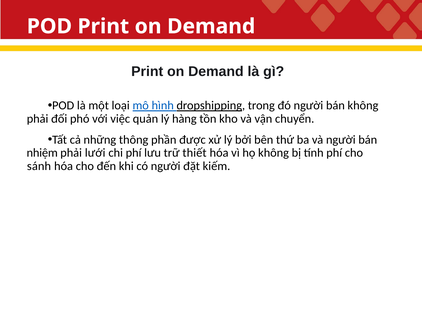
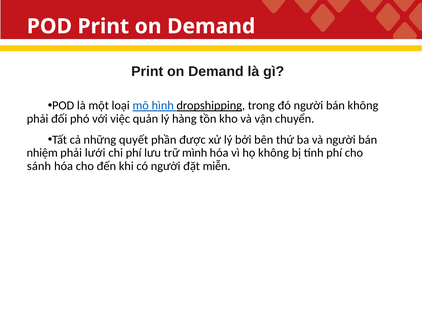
thông: thông -> quyết (134, 140)
thiết: thiết -> mình (195, 153)
kiếm: kiếm -> miễn (217, 166)
